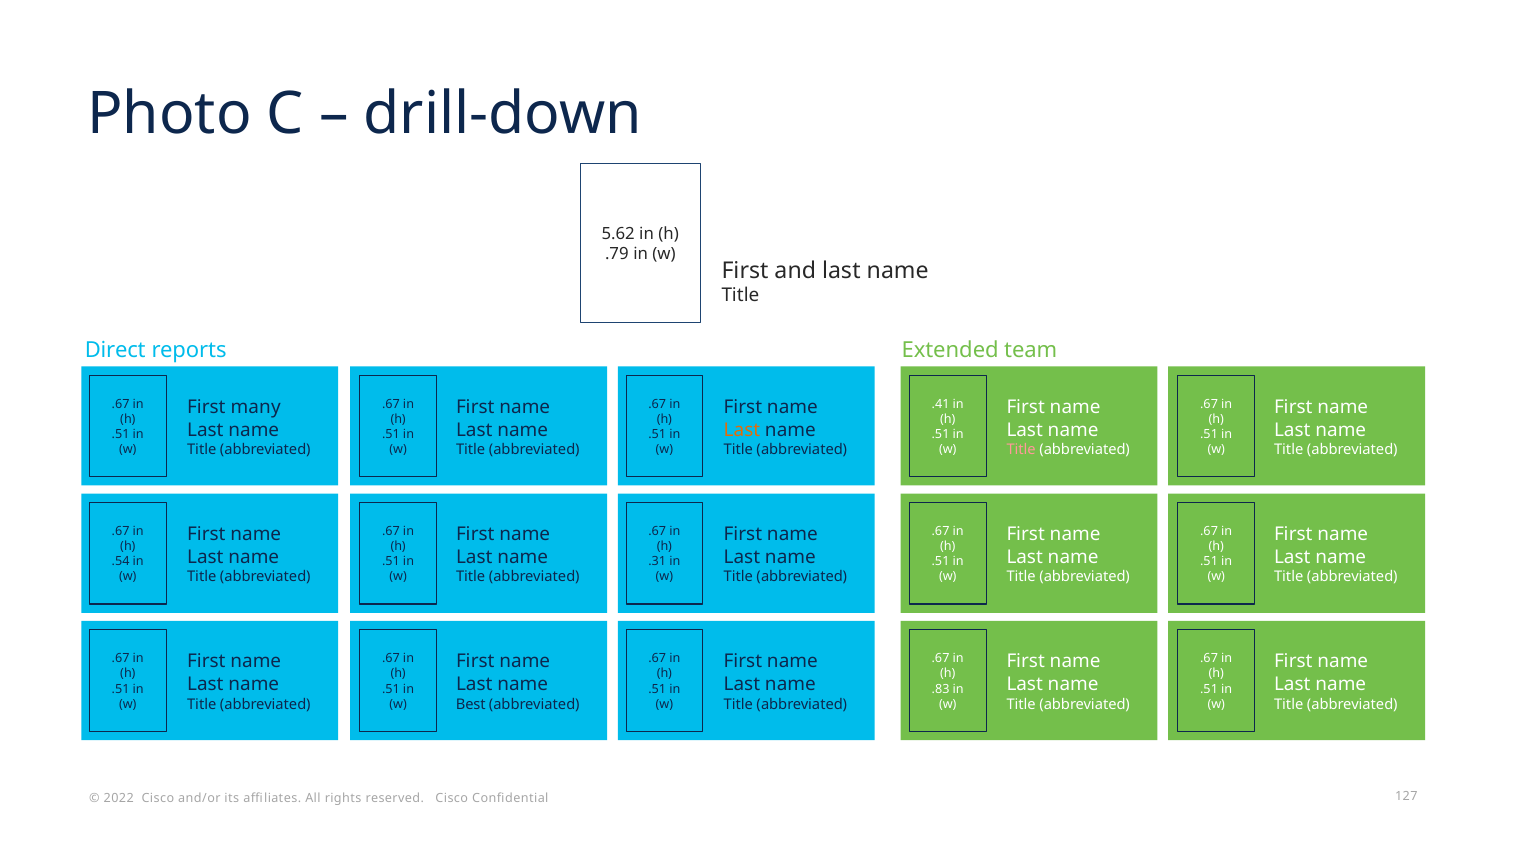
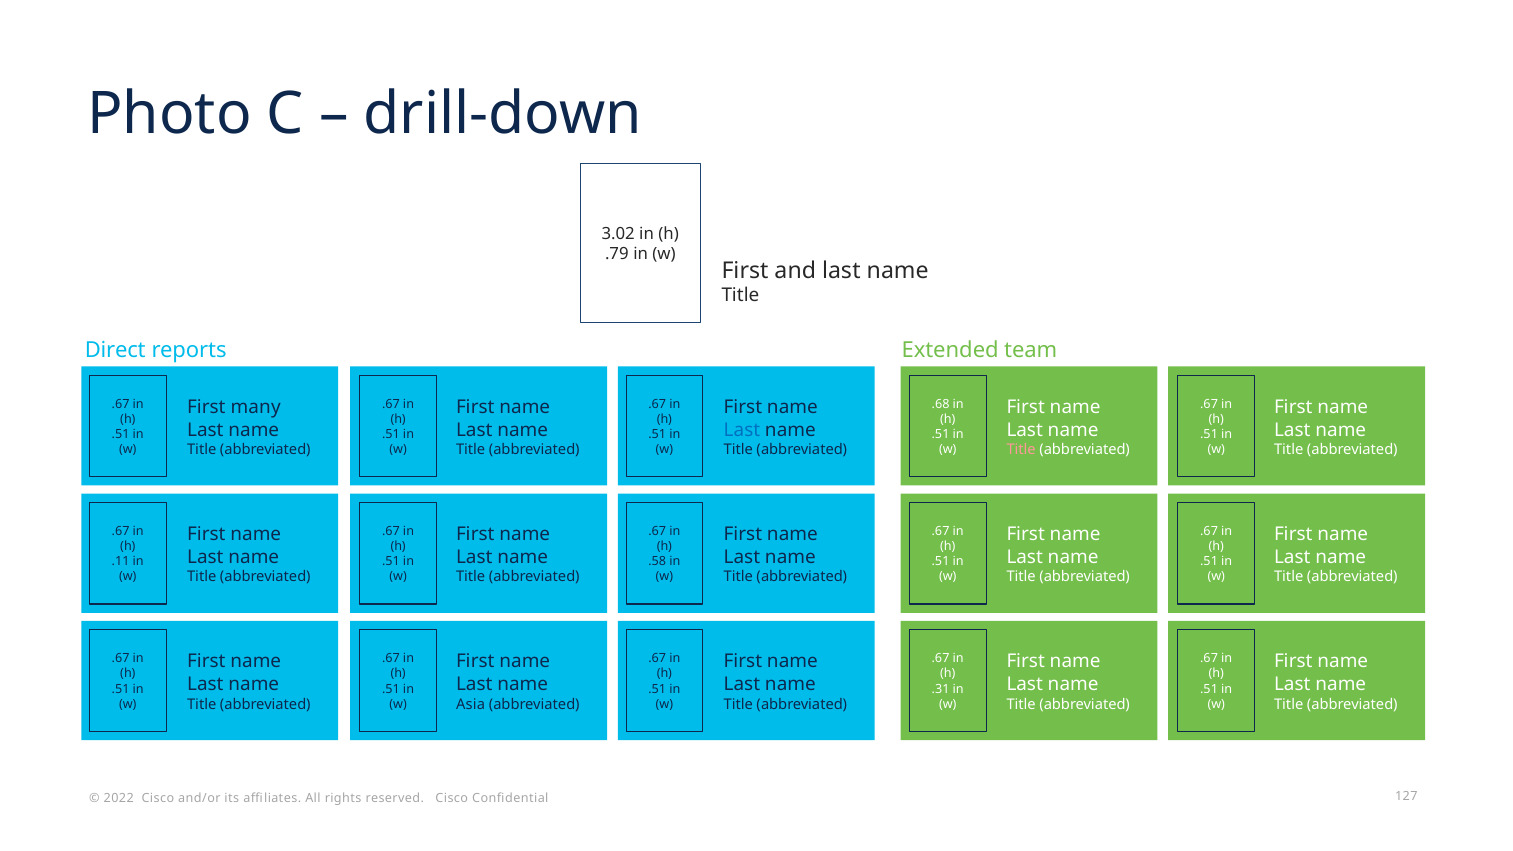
5.62: 5.62 -> 3.02 (618, 234)
.41: .41 -> .68 (941, 404)
Last colour: orange -> blue (742, 430)
.54: .54 -> .11 (121, 562)
.31: .31 -> .58 (657, 562)
.83: .83 -> .31 (941, 689)
Best: Best -> Asia (471, 704)
